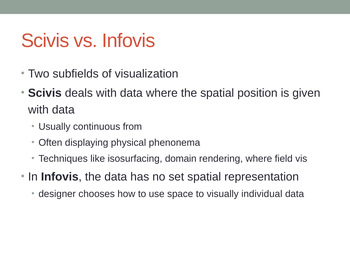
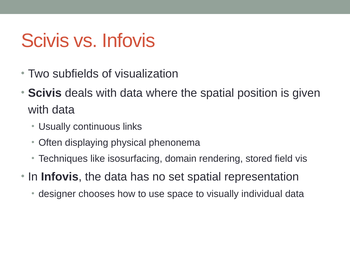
from: from -> links (132, 127)
rendering where: where -> stored (259, 158)
